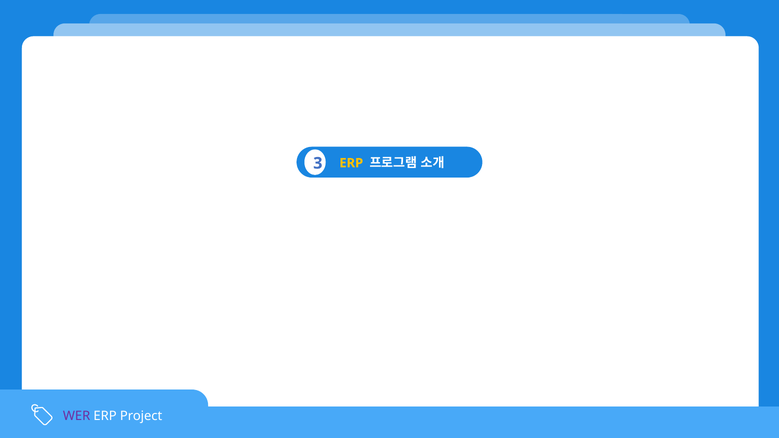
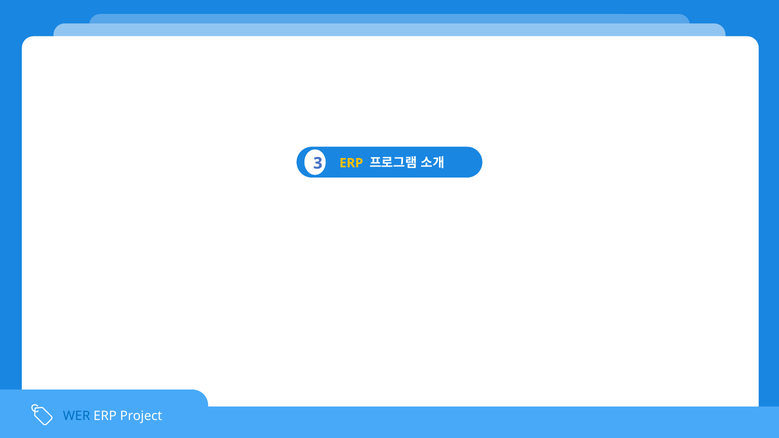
WER colour: purple -> blue (77, 416)
